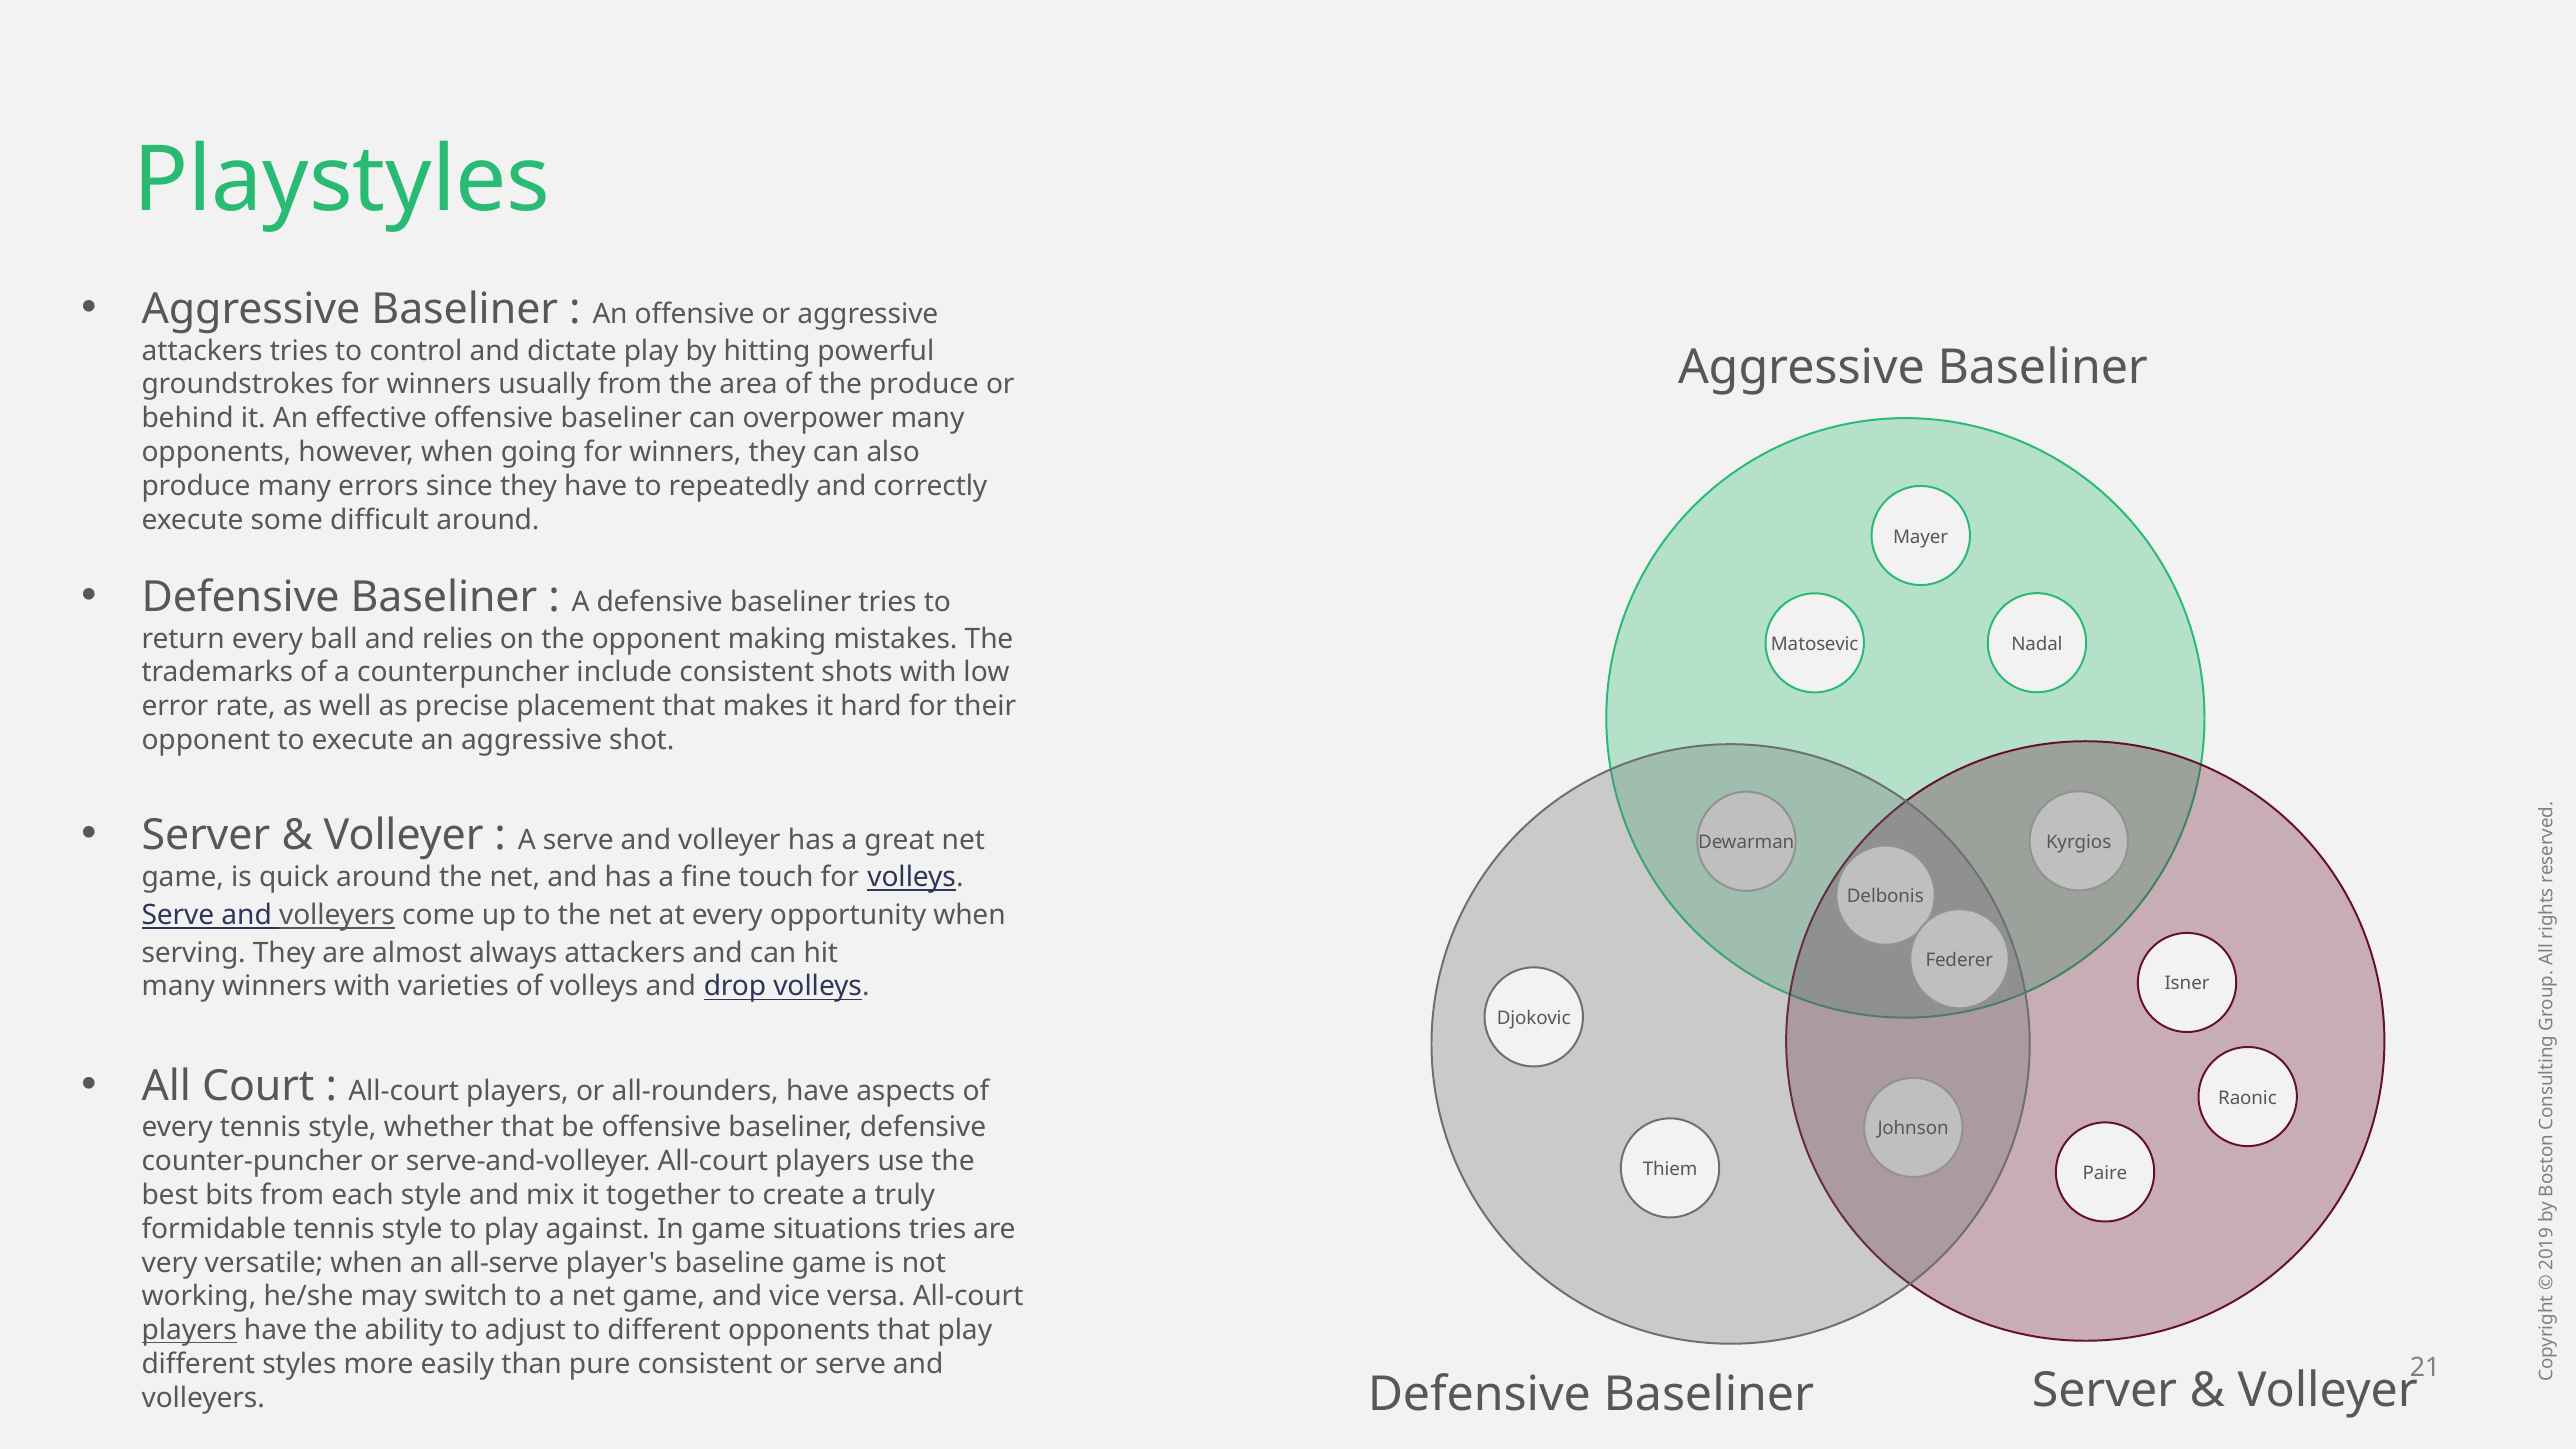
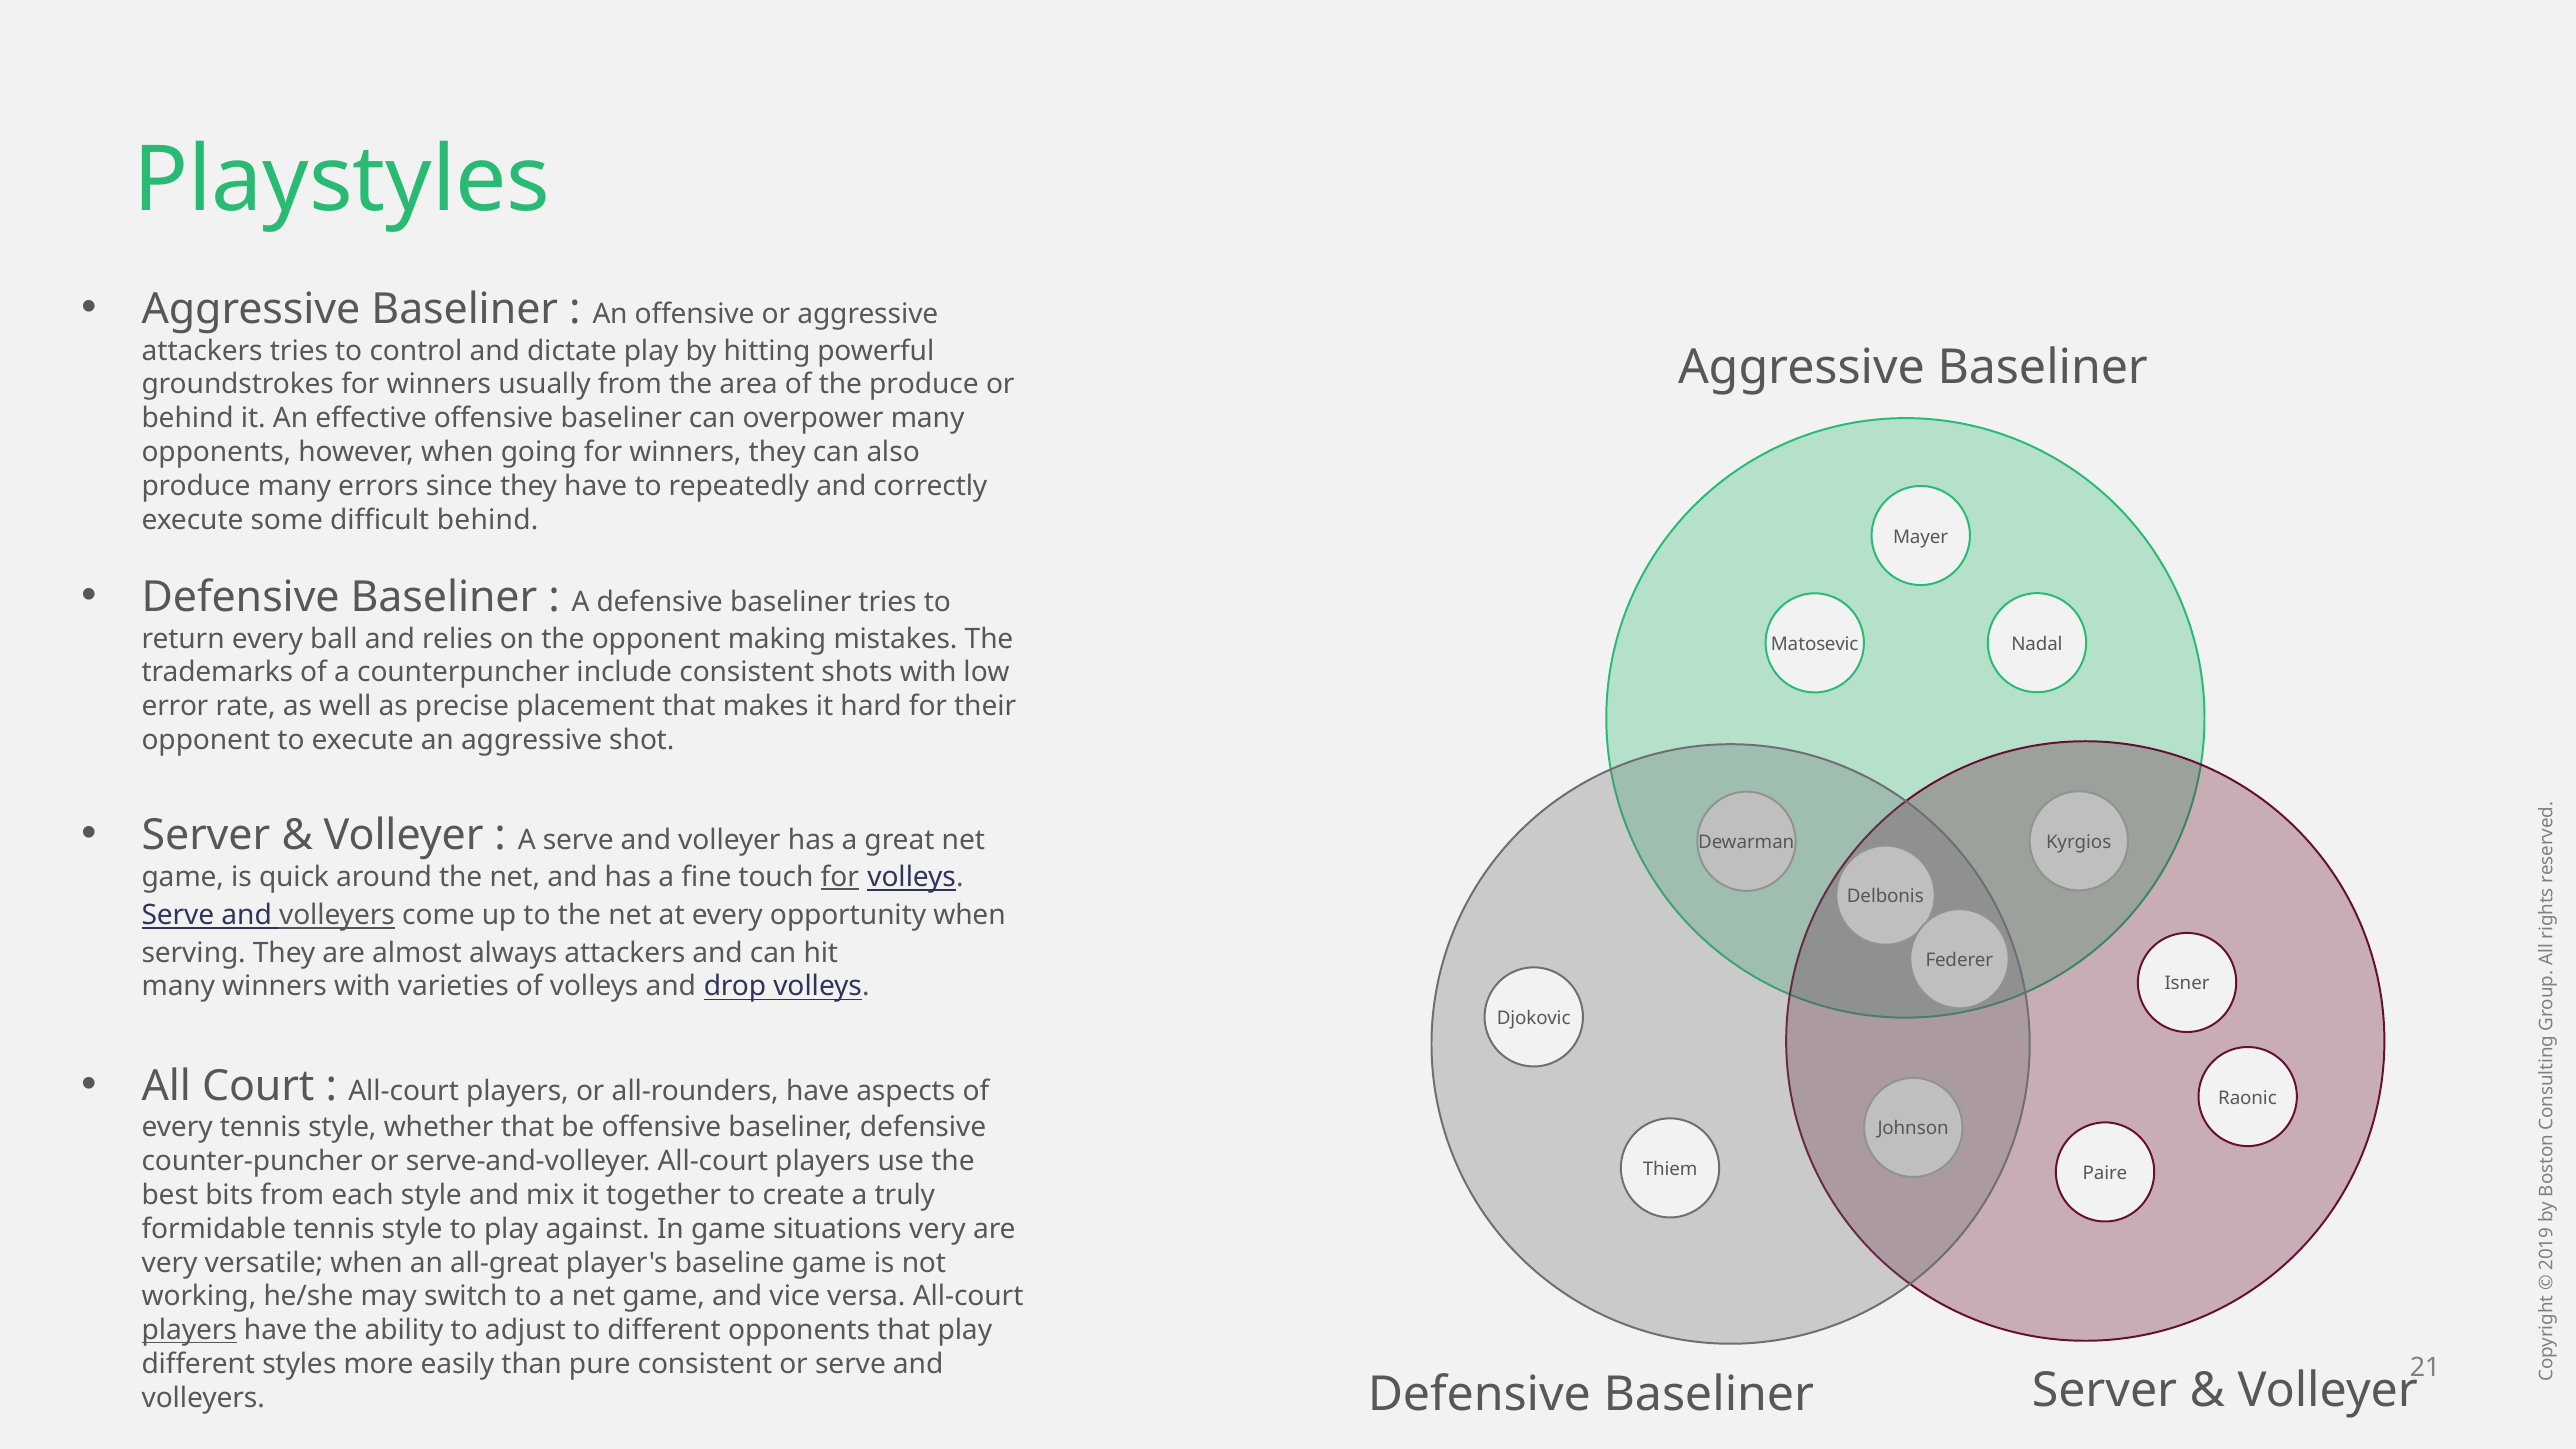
difficult around: around -> behind (488, 520)
for underline: none -> present (840, 877)
situations tries: tries -> very (937, 1229)
all-serve: all-serve -> all-great (504, 1263)
